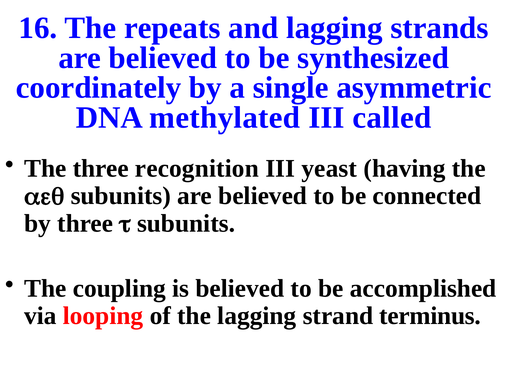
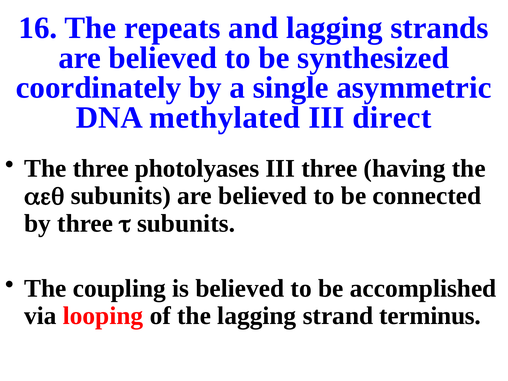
called: called -> direct (392, 117)
recognition: recognition -> photolyases (197, 168)
III yeast: yeast -> three (329, 168)
